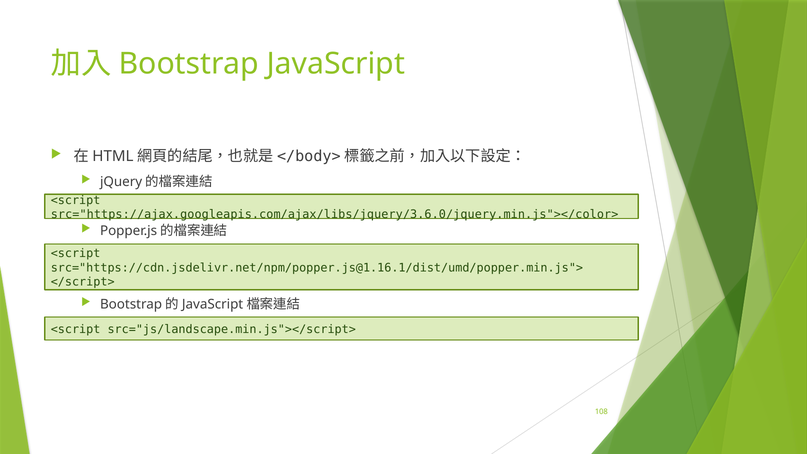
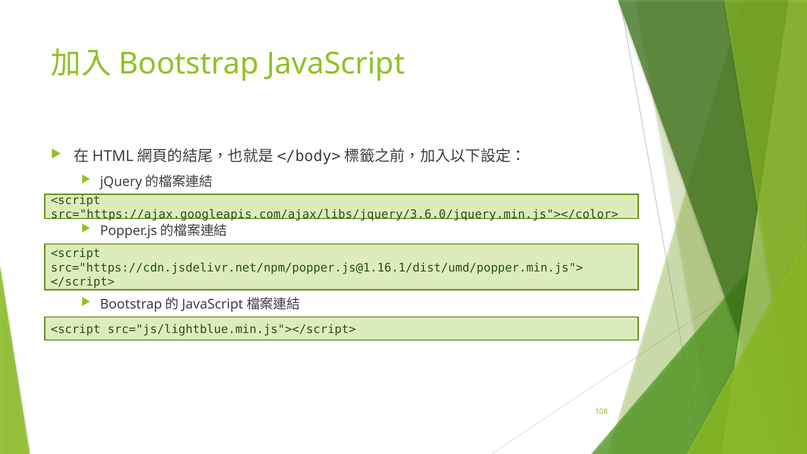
src="js/landscape.min.js"></script>: src="js/landscape.min.js"></script> -> src="js/lightblue.min.js"></script> (232, 329)
